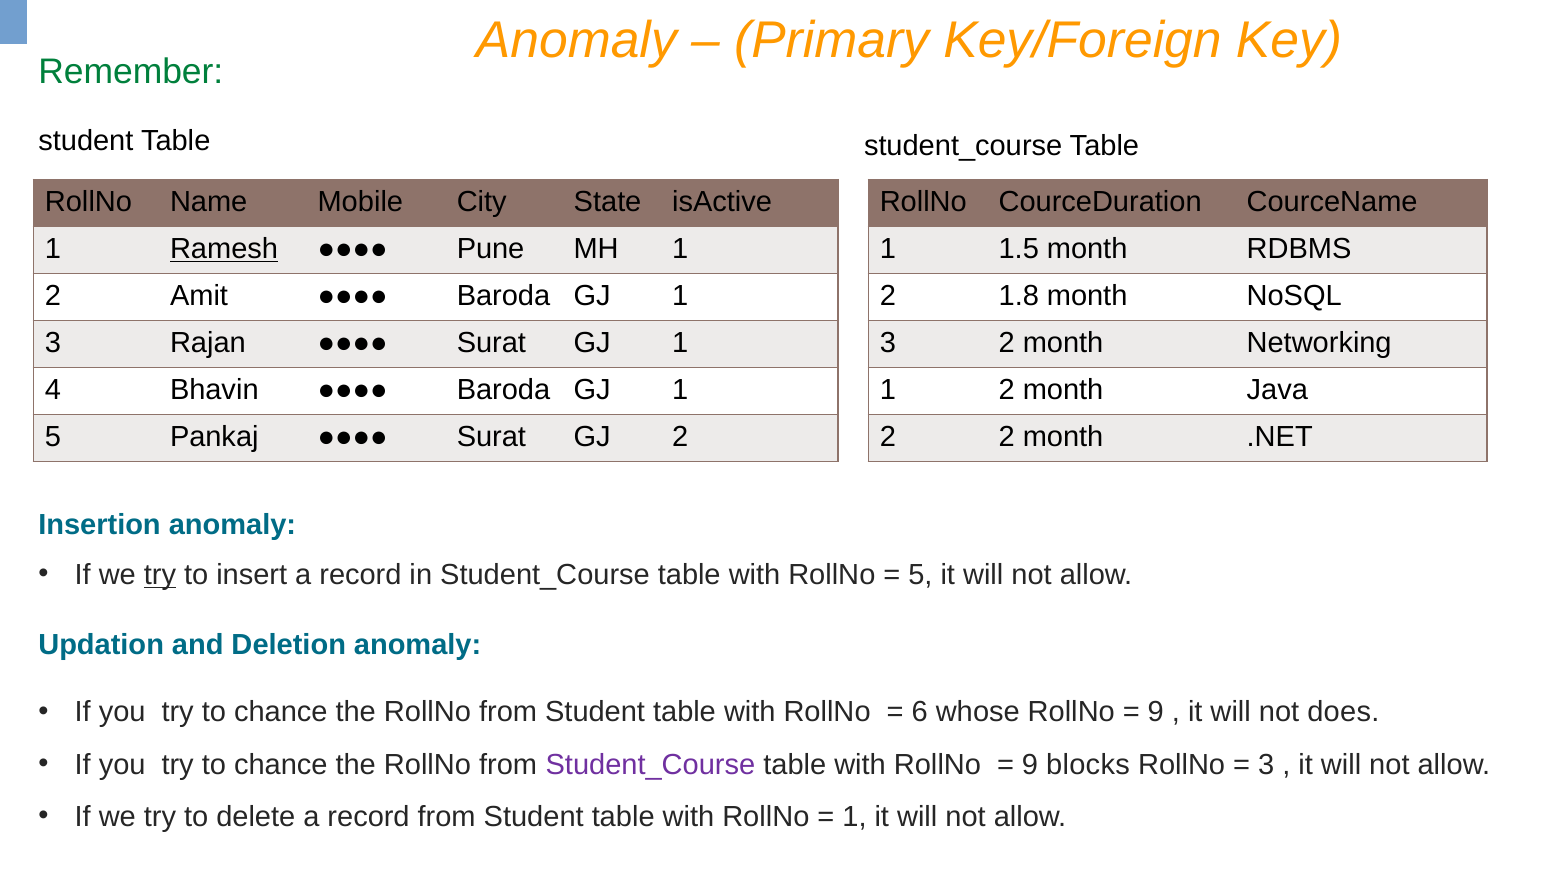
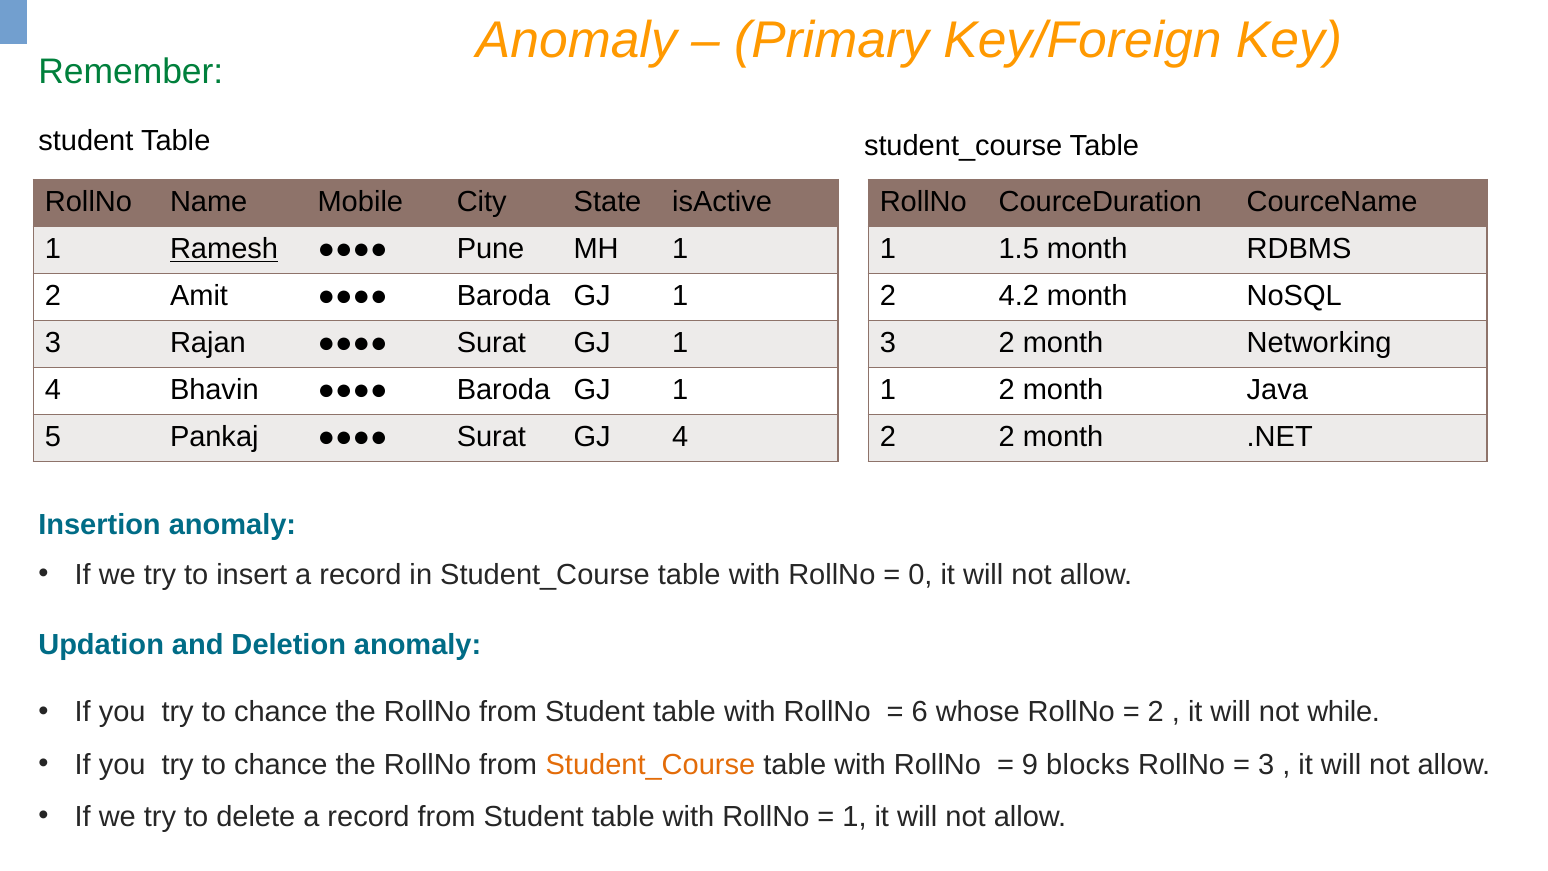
1.8: 1.8 -> 4.2 (1019, 296)
GJ 2: 2 -> 4 (680, 437)
try underline: present -> none (160, 575)
5: 5 -> 0 (920, 575)
9: 9 -> 2 (1156, 712)
does: does -> while (1344, 712)
Student_Course colour: purple -> orange (650, 764)
